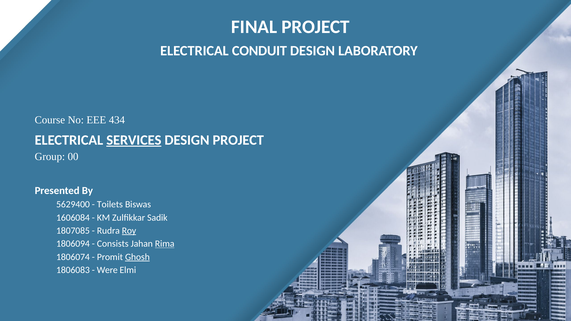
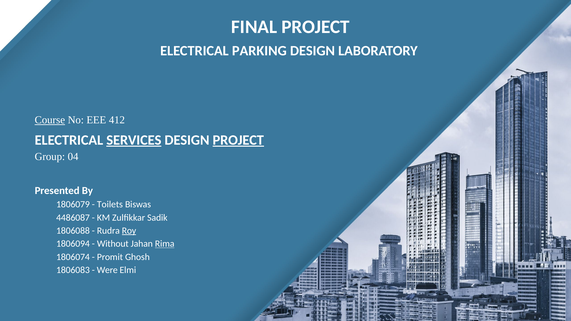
CONDUIT: CONDUIT -> PARKING (259, 51)
Course underline: none -> present (50, 120)
434: 434 -> 412 (117, 120)
PROJECT underline: none -> present (238, 140)
00: 00 -> 04 (73, 157)
5629400: 5629400 -> 1806079 (73, 205)
1606084: 1606084 -> 4486087 (73, 218)
1807085: 1807085 -> 1806088 (73, 231)
Consists: Consists -> Without (113, 244)
Ghosh underline: present -> none (137, 257)
